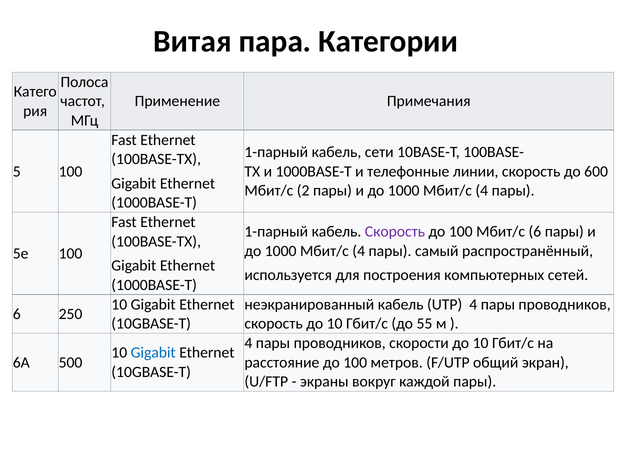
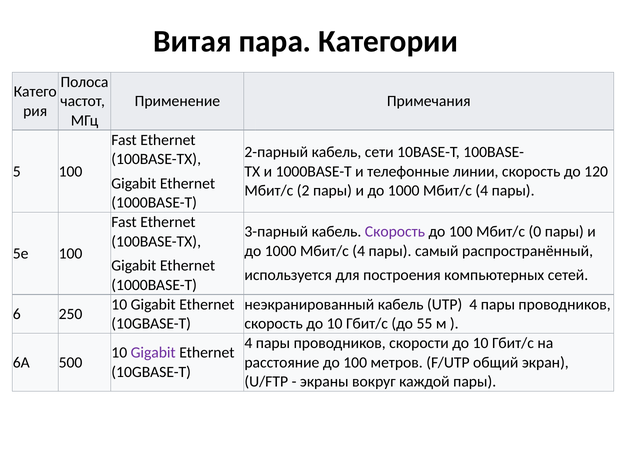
1-парный: 1-парный -> 2-парный (276, 152)
600: 600 -> 120 (596, 171)
1-парный: 1-парный -> 3-парный (276, 232)
Мбит/с 6: 6 -> 0 (535, 232)
Gigabit colour: blue -> purple (153, 352)
